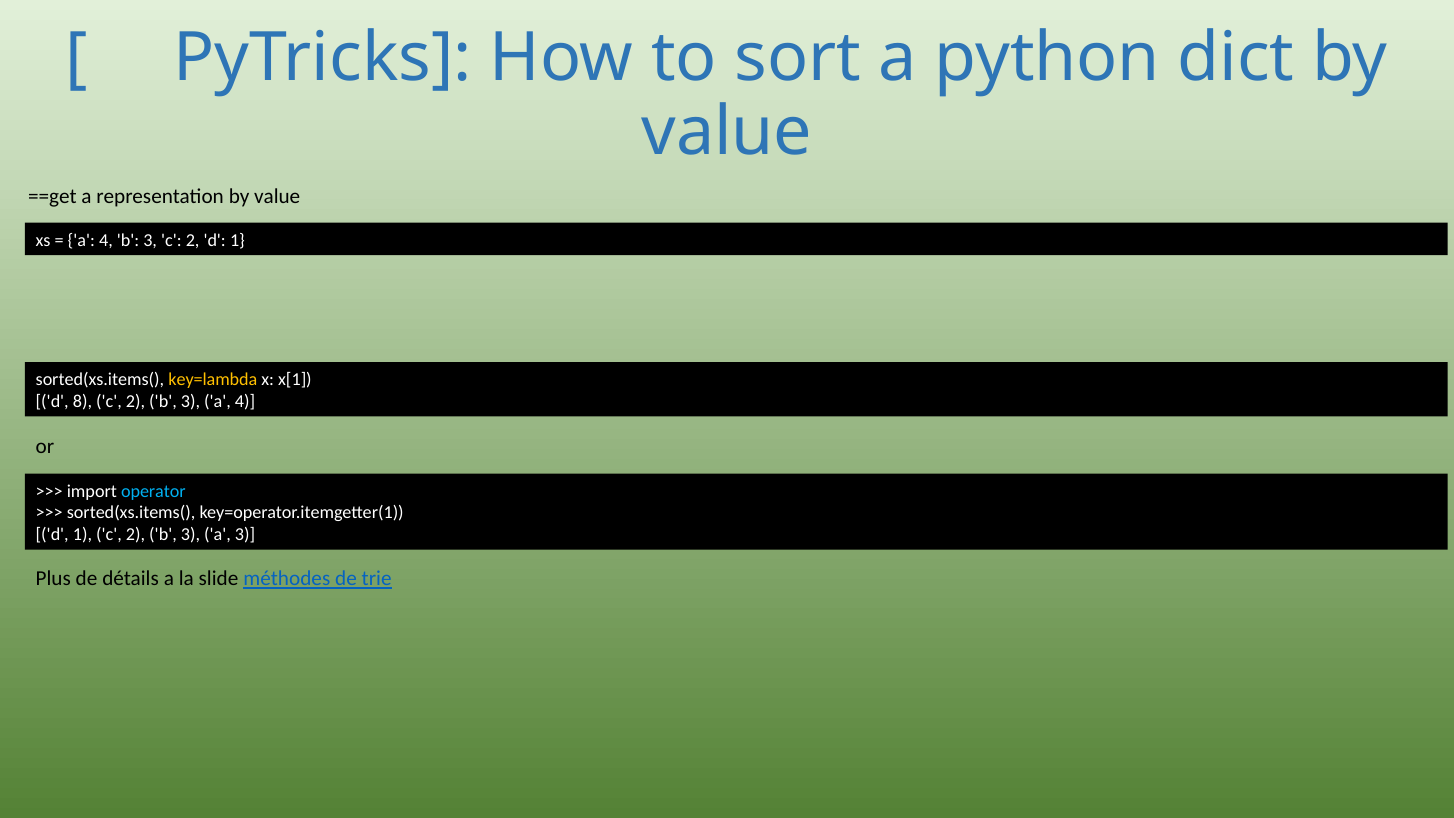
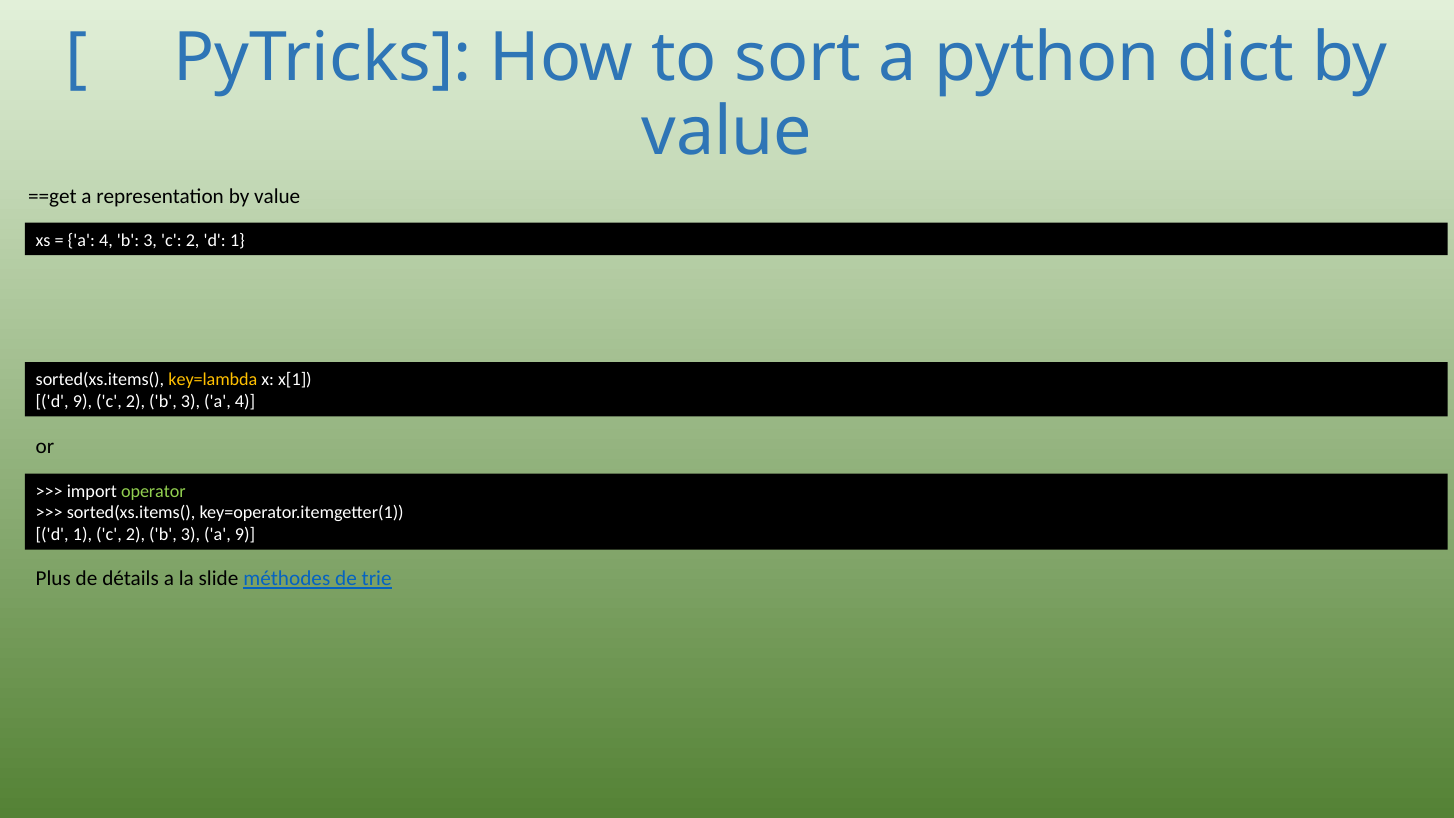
d 8: 8 -> 9 (83, 401)
operator colour: light blue -> light green (153, 491)
a 3: 3 -> 9 (245, 535)
